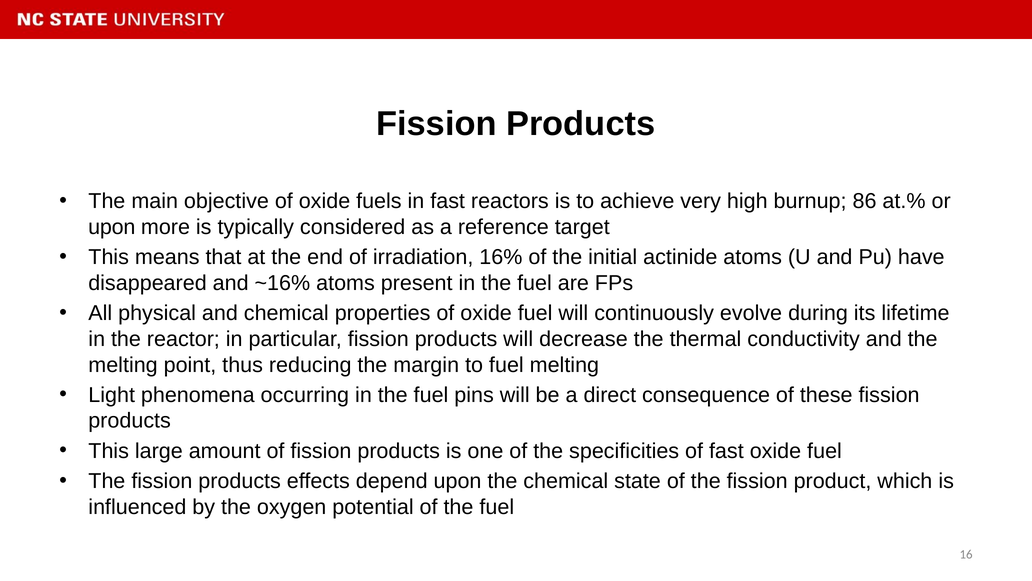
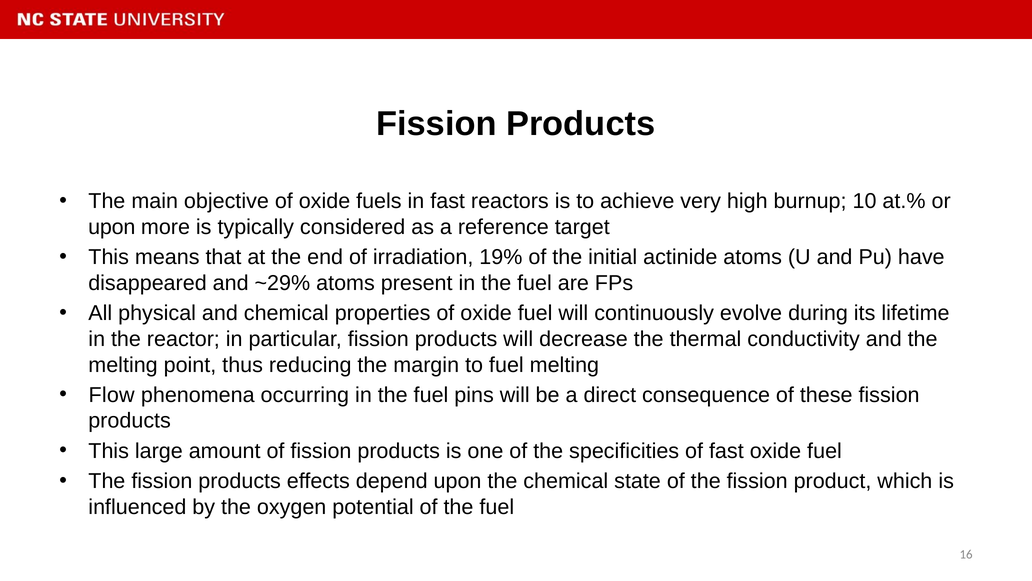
86: 86 -> 10 (865, 201)
16%: 16% -> 19% (501, 257)
~16%: ~16% -> ~29% (282, 283)
Light: Light -> Flow (112, 395)
